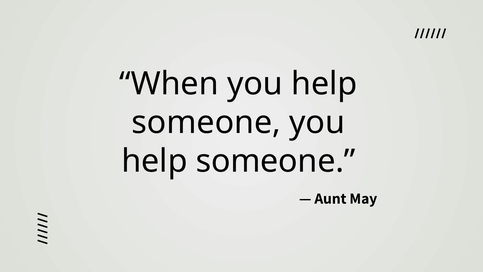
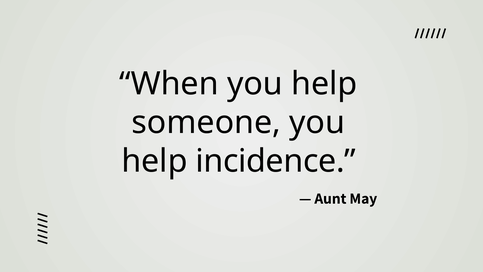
someone: someone -> incidence (276, 161)
